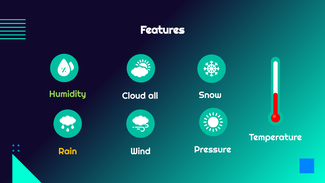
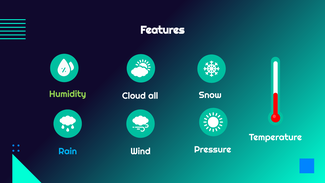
Rain colour: yellow -> light blue (68, 151)
